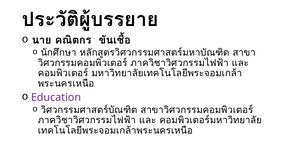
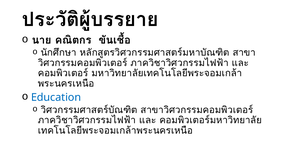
Education colour: purple -> blue (56, 97)
